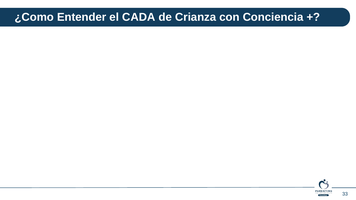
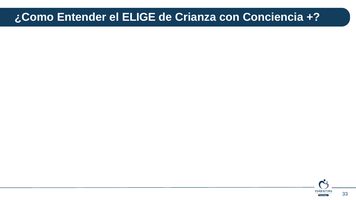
CADA: CADA -> ELIGE (139, 17)
